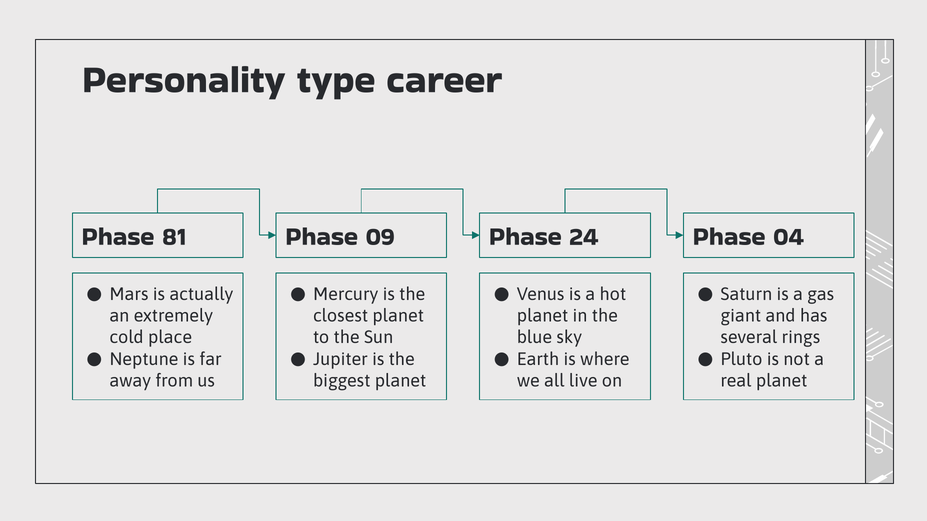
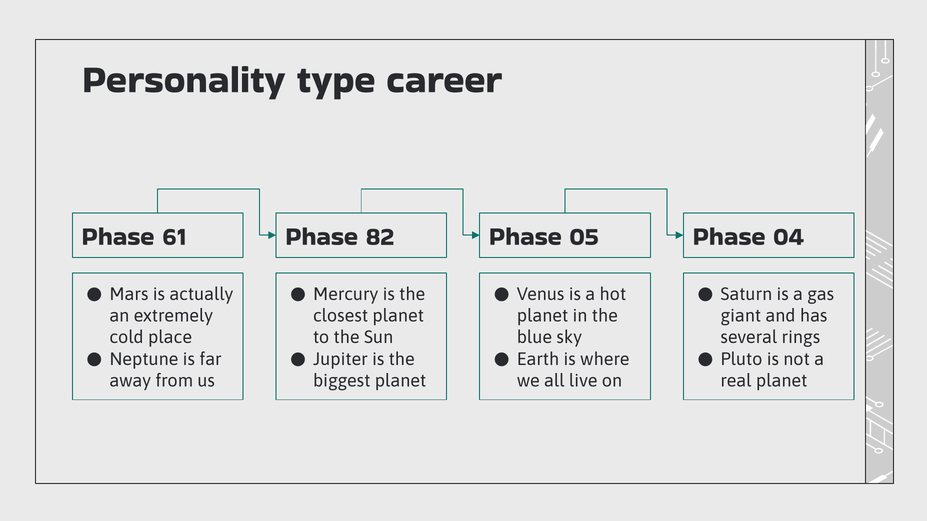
81: 81 -> 61 (175, 237)
09: 09 -> 82 (380, 237)
24: 24 -> 05 (584, 237)
